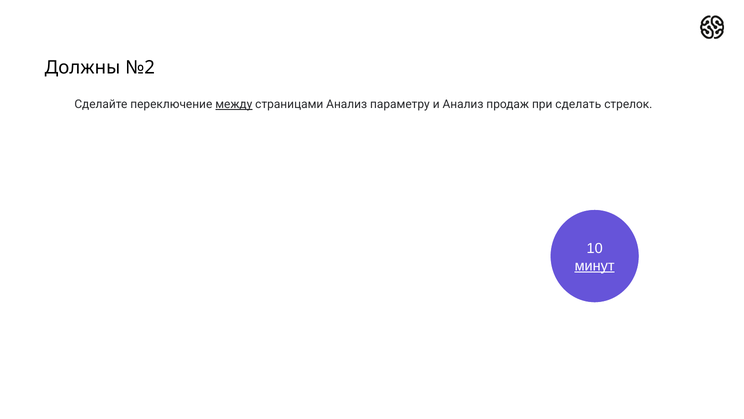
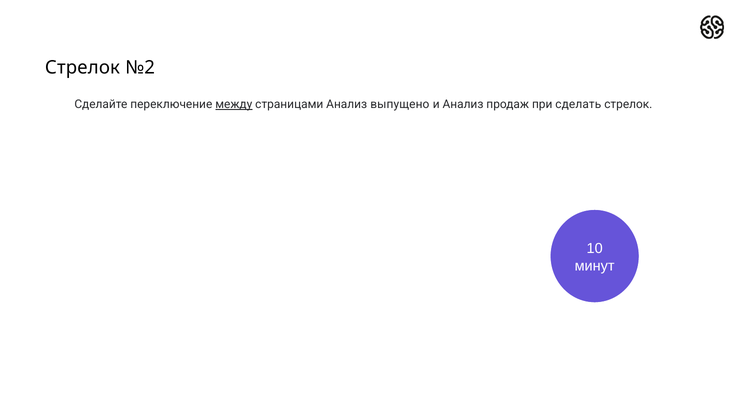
Должны: Должны -> Стрелок (82, 68)
параметру: параметру -> выпущено (400, 104)
минут underline: present -> none (595, 265)
